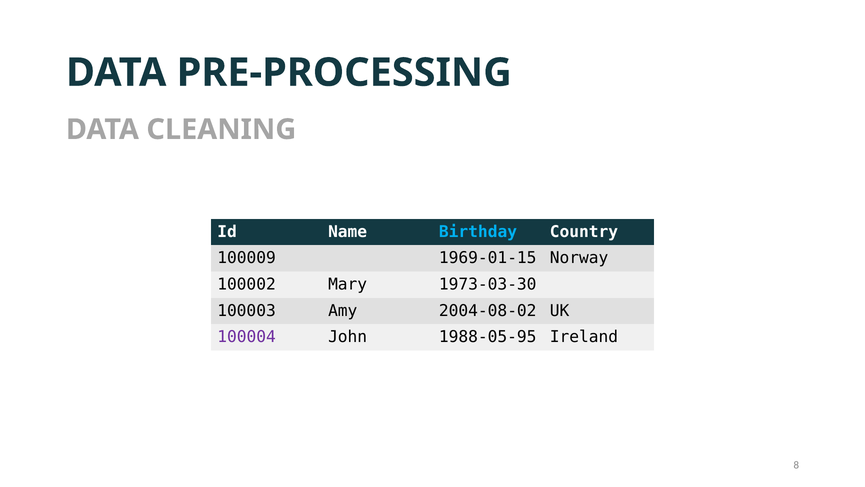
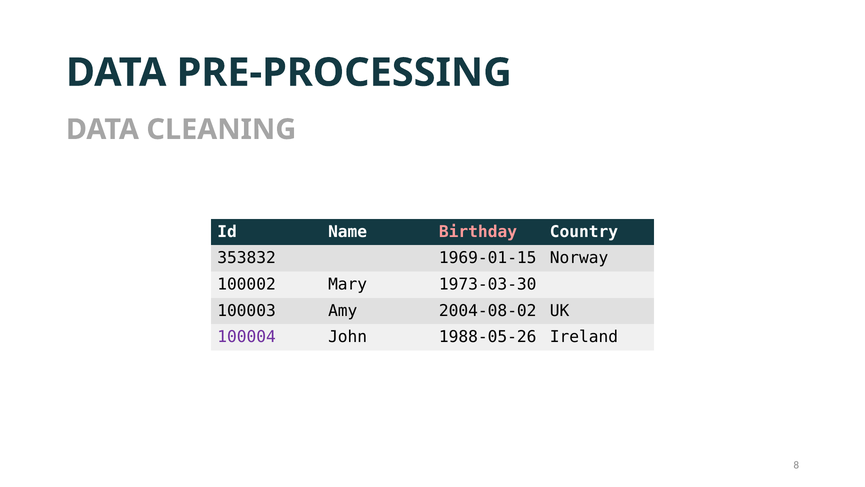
Birthday colour: light blue -> pink (478, 232)
100009: 100009 -> 353832 (247, 258)
1988-05-95: 1988-05-95 -> 1988-05-26 (488, 337)
